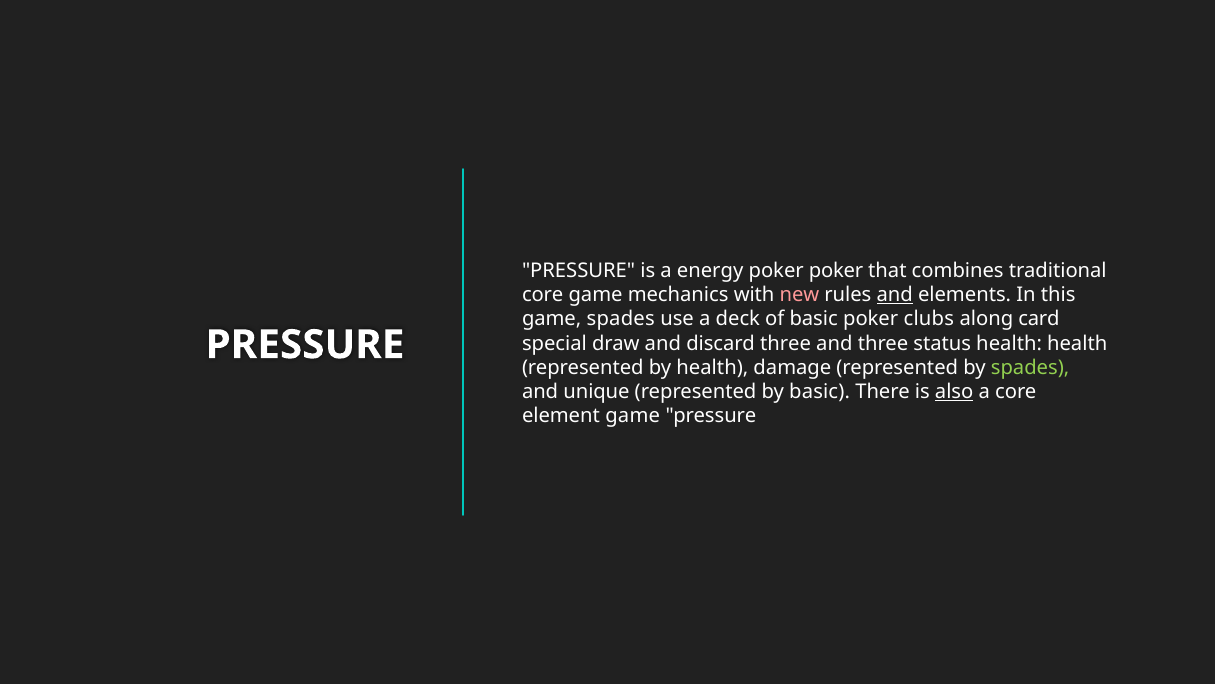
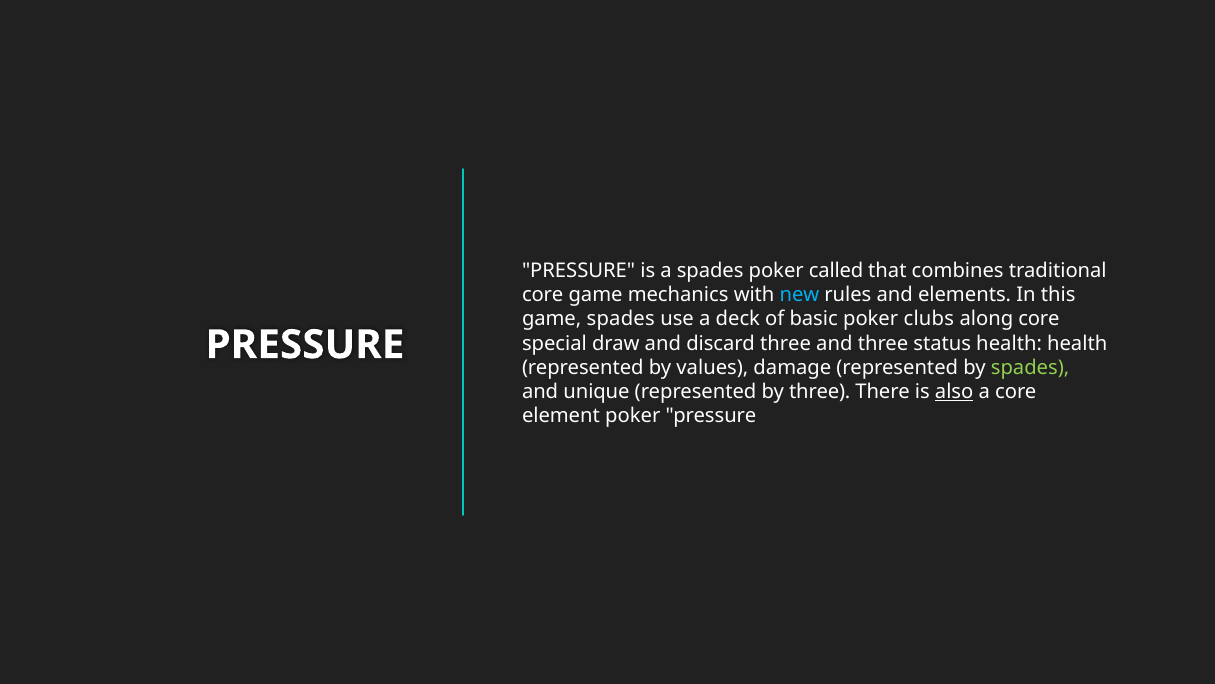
a energy: energy -> spades (710, 270)
poker poker: poker -> called (836, 270)
new colour: pink -> light blue (800, 295)
and underline: present -> none (895, 295)
along card: card -> core (1039, 319)
by health: health -> values (712, 367)
by basic: basic -> three (820, 392)
element game: game -> poker (633, 416)
